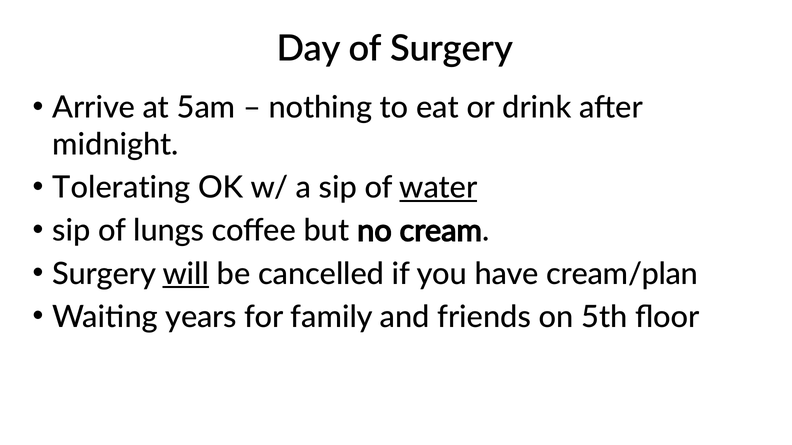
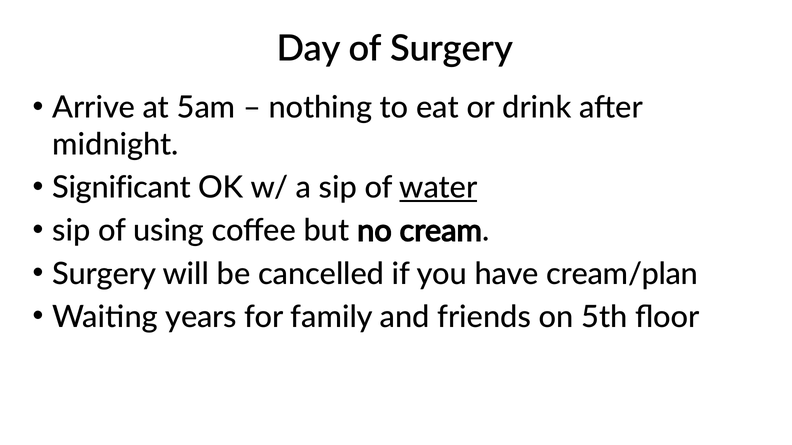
Tolerating: Tolerating -> Significant (122, 188)
lungs: lungs -> using (169, 231)
will underline: present -> none (186, 274)
